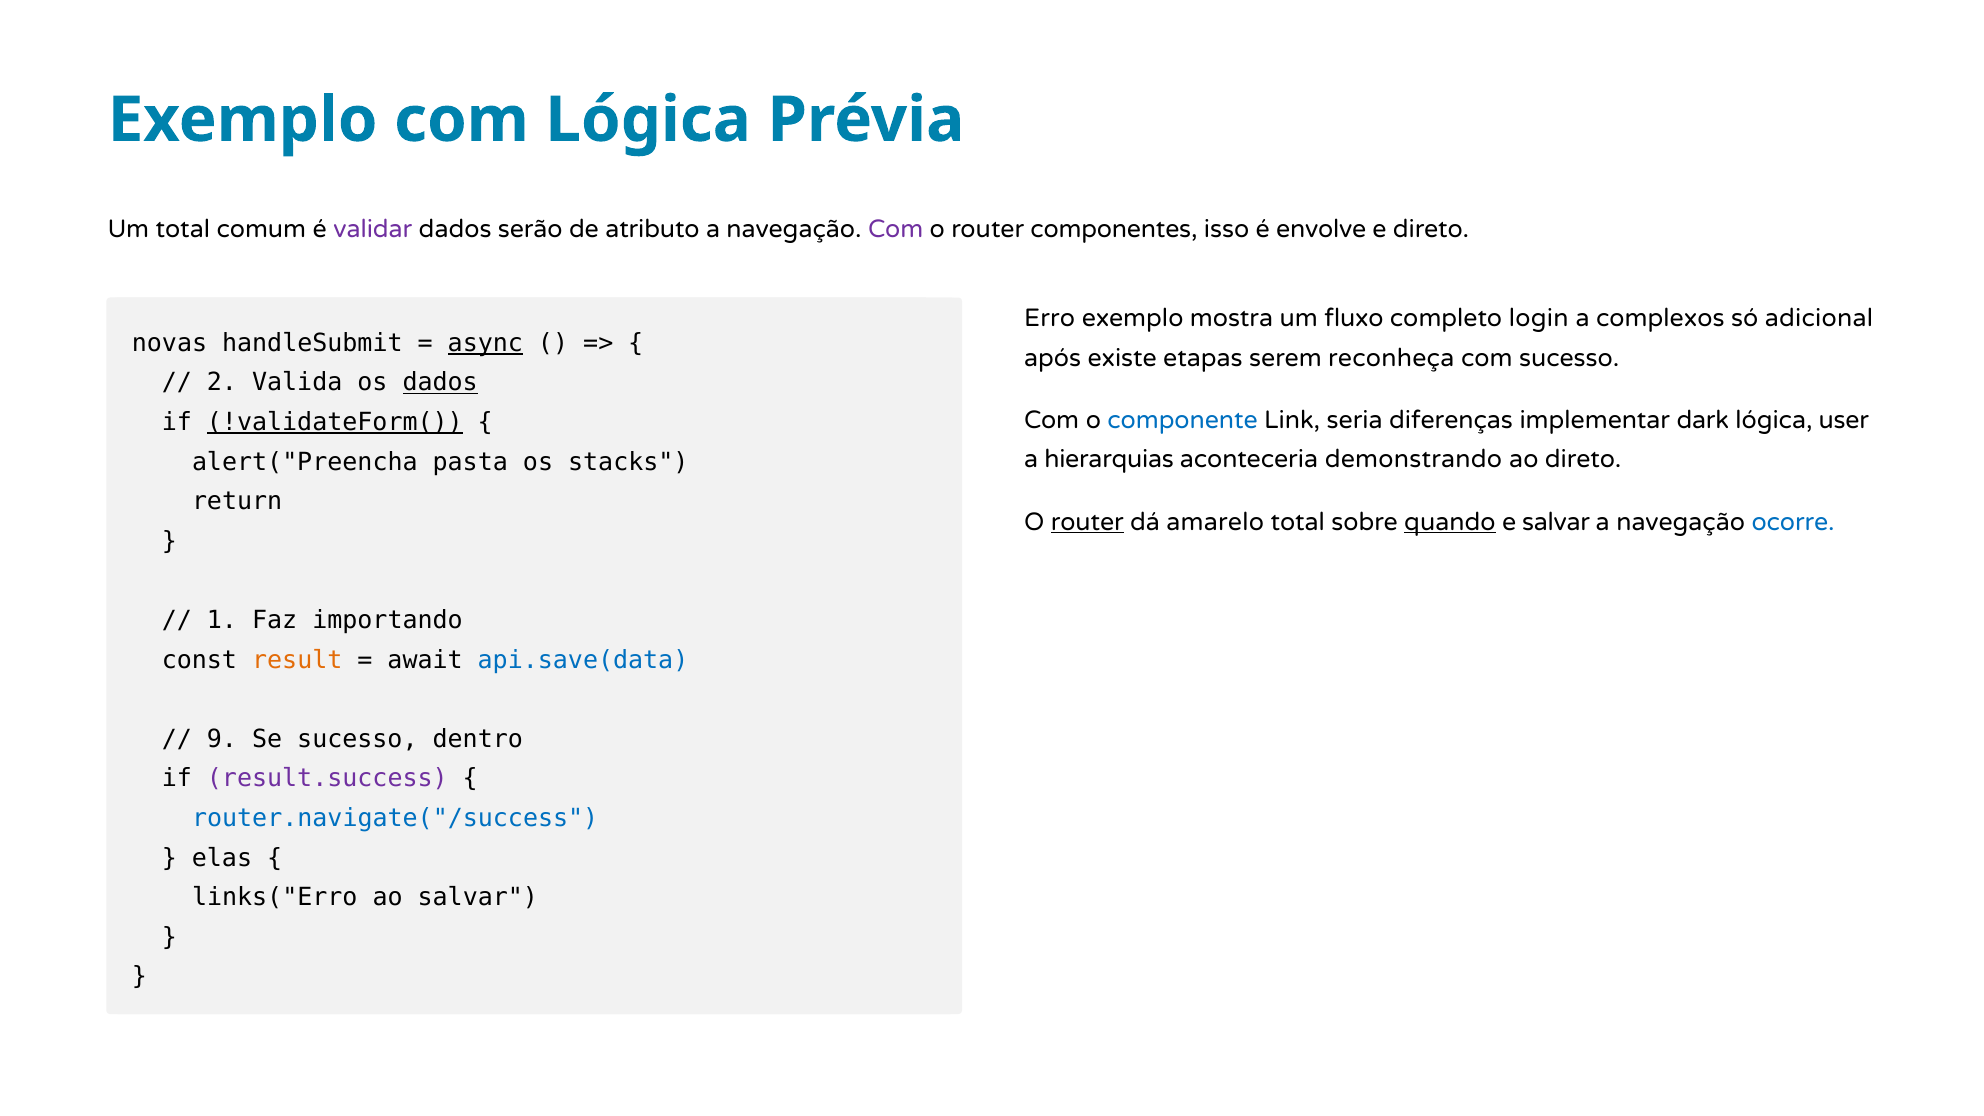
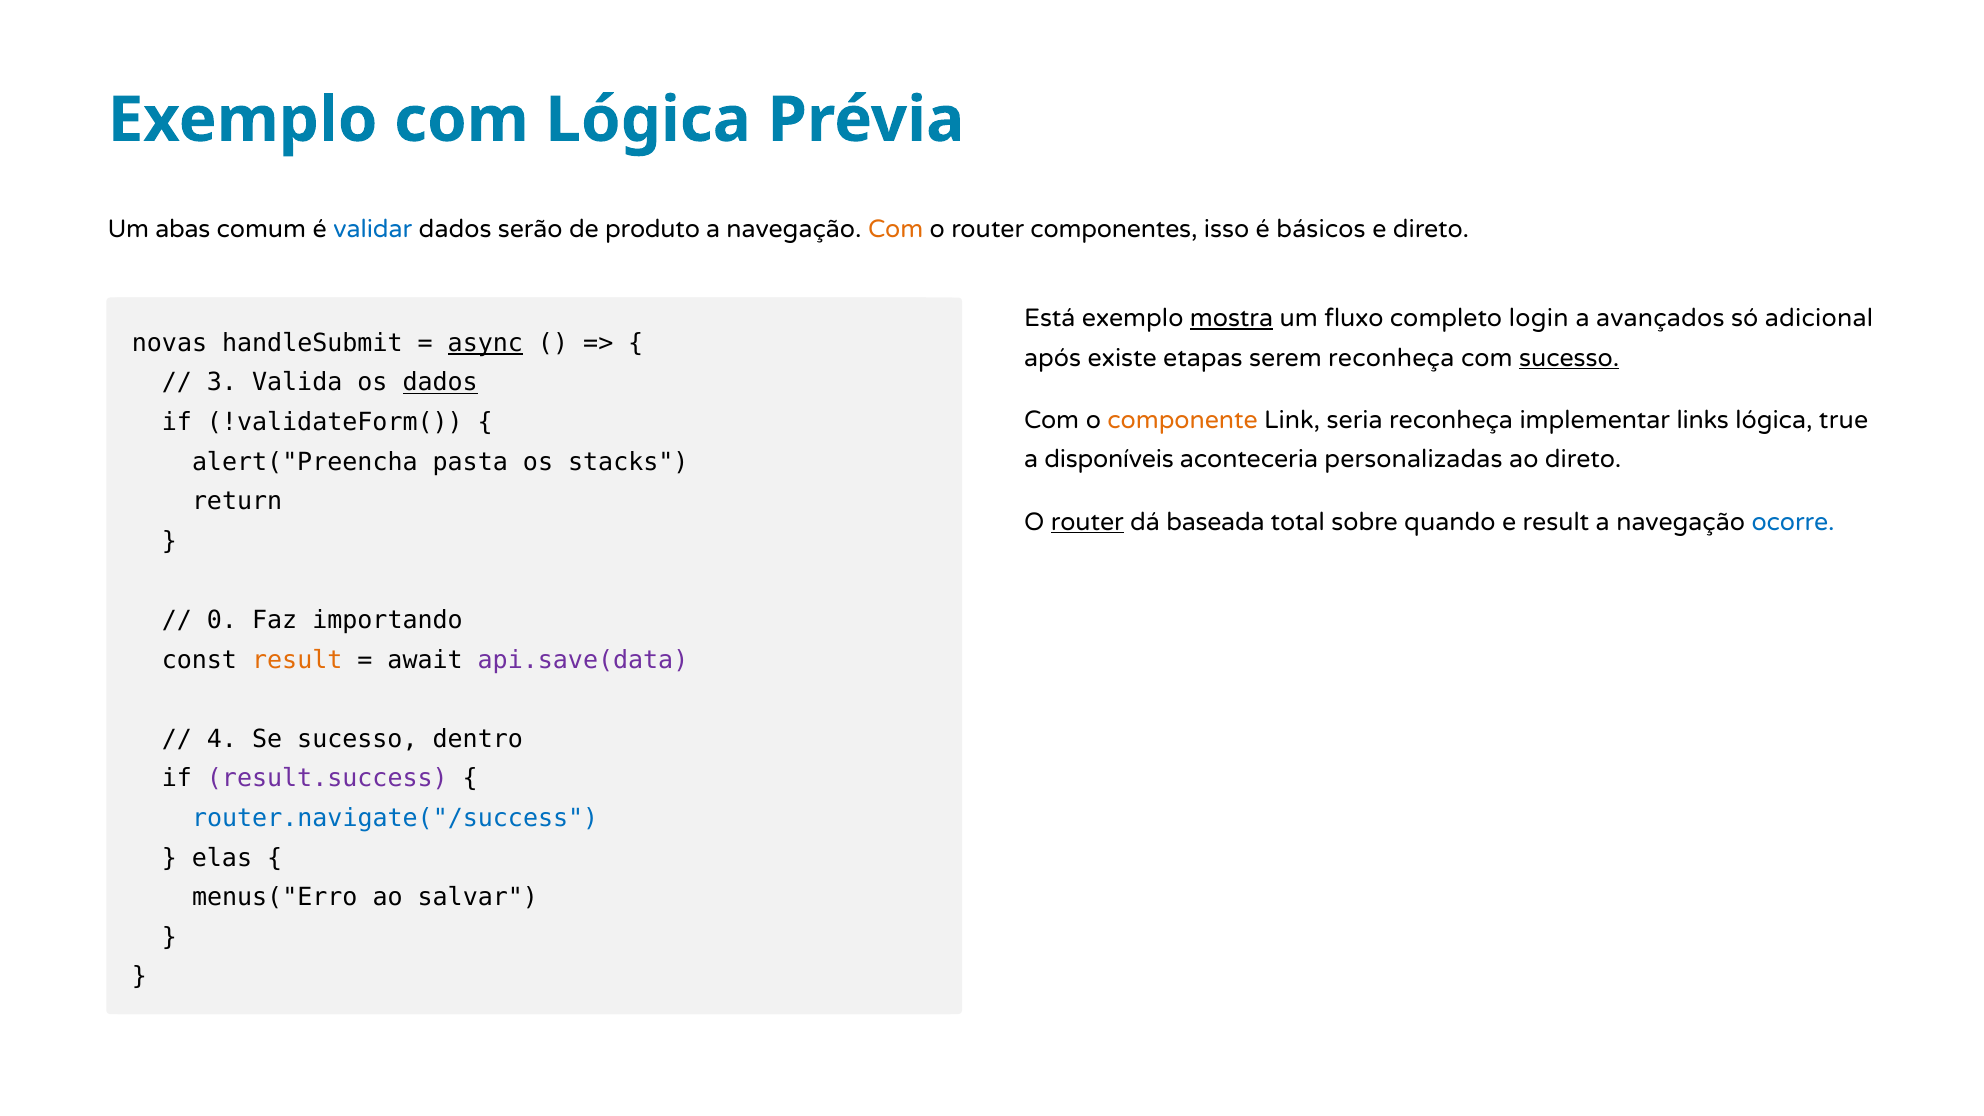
Um total: total -> abas (183, 229)
validar colour: purple -> blue (373, 229)
atributo: atributo -> produto (653, 229)
Com colour: purple -> orange (896, 229)
envolve: envolve -> básicos (1321, 229)
Erro: Erro -> Está (1050, 318)
mostra underline: none -> present (1232, 318)
complexos: complexos -> avançados (1660, 318)
sucesso underline: none -> present (1569, 358)
2: 2 -> 3 (222, 383)
componente colour: blue -> orange (1183, 420)
seria diferenças: diferenças -> reconheça (1451, 420)
dark: dark -> links (1703, 420)
user: user -> true (1844, 420)
!validateForm( underline: present -> none (335, 422)
hierarquias: hierarquias -> disponíveis (1109, 460)
demonstrando: demonstrando -> personalizadas (1414, 460)
amarelo: amarelo -> baseada (1215, 522)
quando underline: present -> none (1450, 522)
e salvar: salvar -> result (1556, 522)
1: 1 -> 0 (222, 620)
api.save(data colour: blue -> purple (583, 660)
9: 9 -> 4 (222, 739)
links("Erro: links("Erro -> menus("Erro (275, 897)
